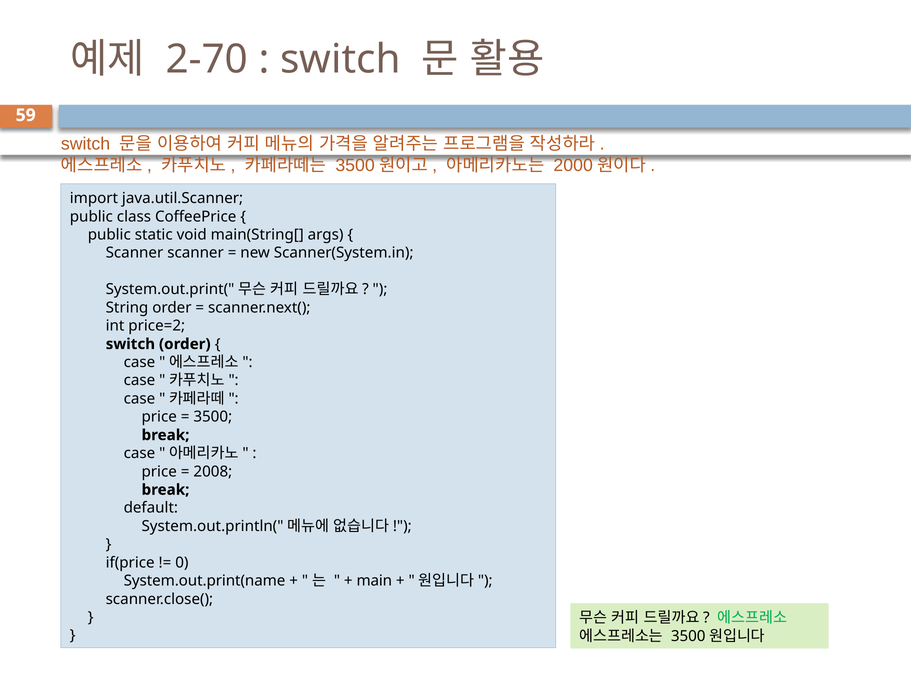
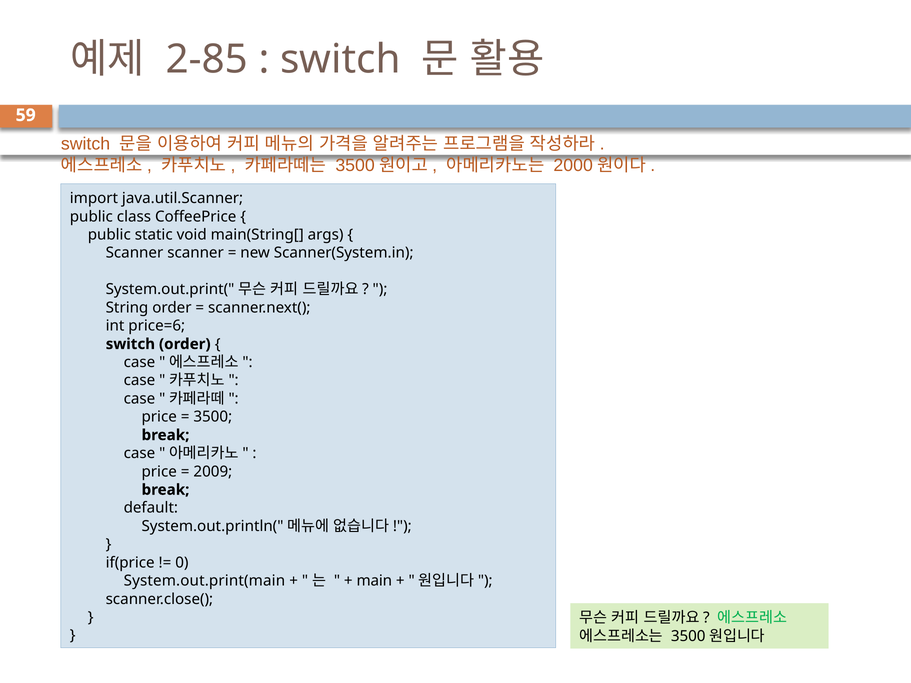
2-70: 2-70 -> 2-85 (207, 59)
price=2: price=2 -> price=6 (157, 326)
2008: 2008 -> 2009 (213, 472)
System.out.print(name: System.out.print(name -> System.out.print(main (204, 581)
